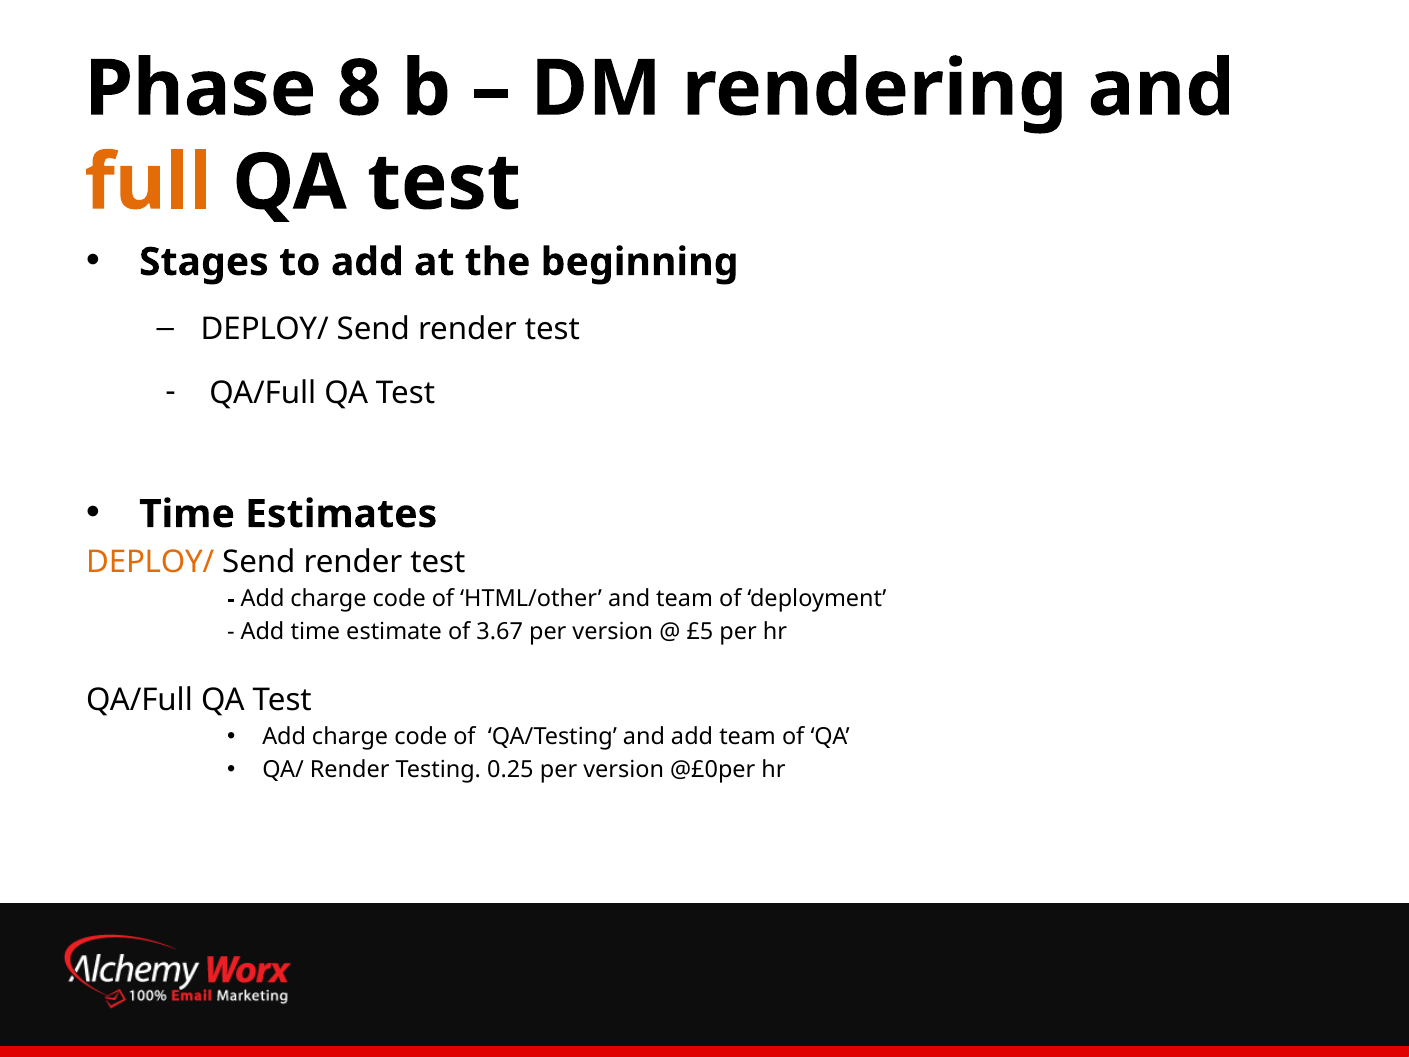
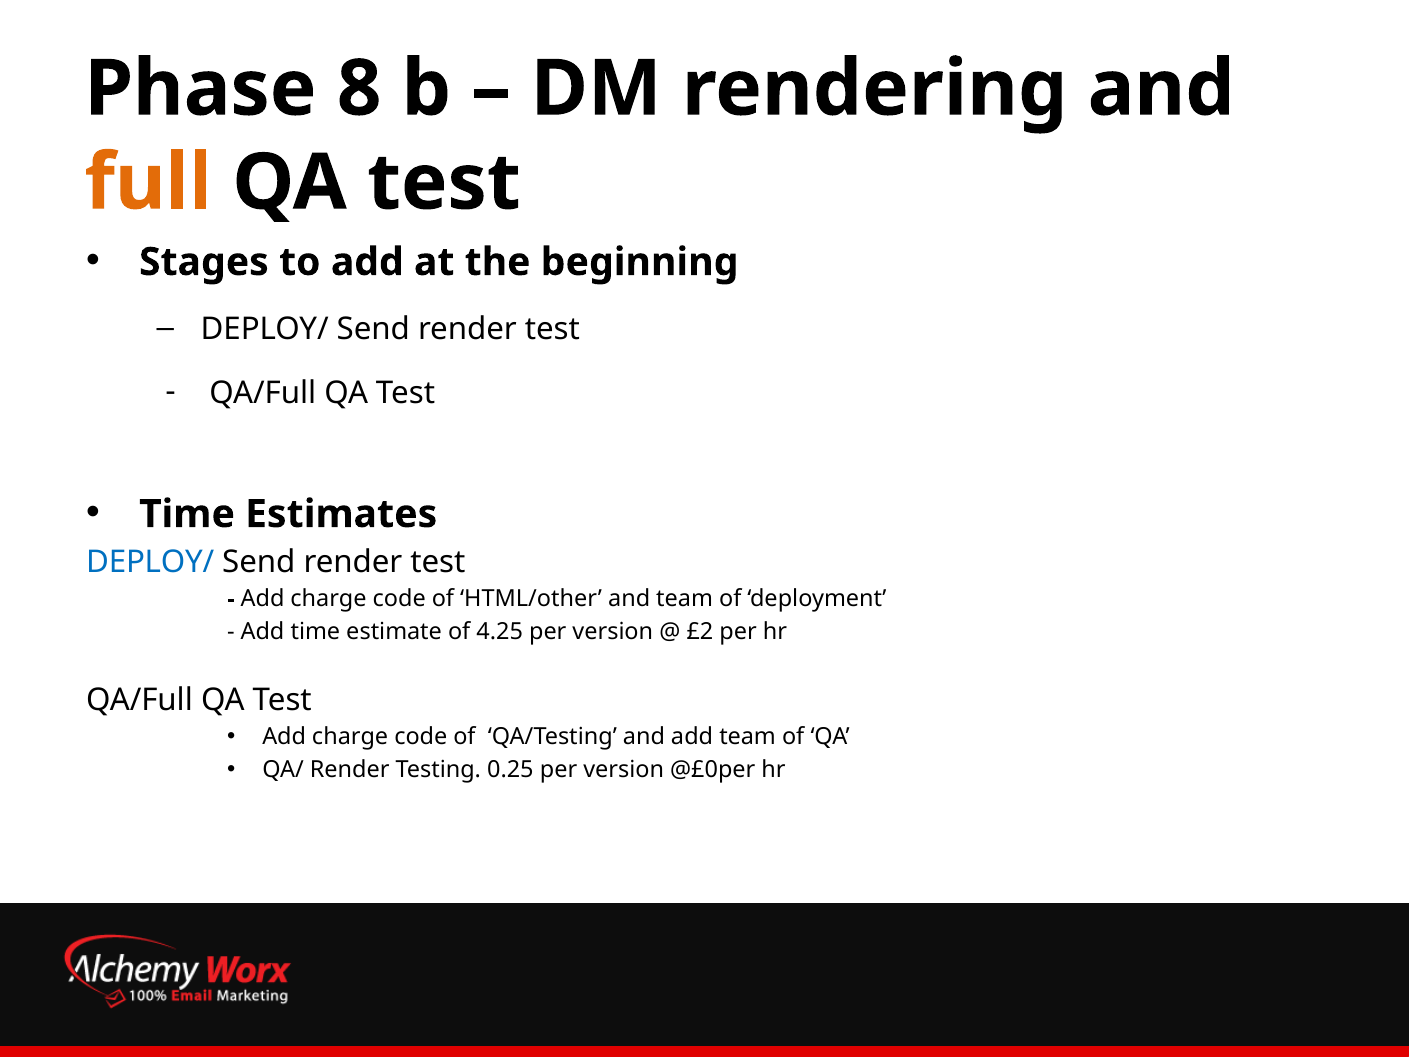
DEPLOY/ colour: orange -> blue (150, 562)
3.67: 3.67 -> 4.25 (500, 632)
£5: £5 -> £2 (700, 632)
